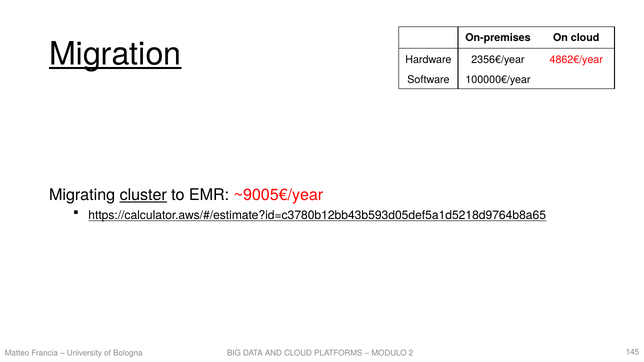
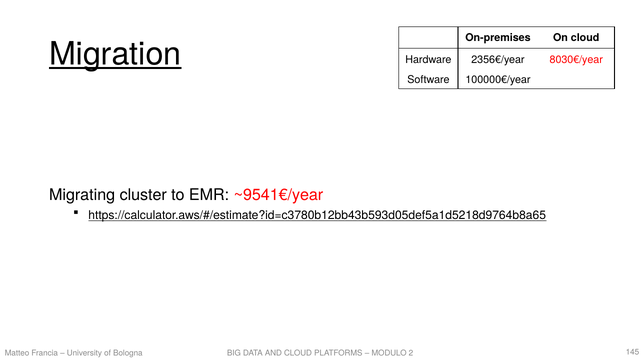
4862€/year: 4862€/year -> 8030€/year (576, 60)
cluster underline: present -> none (143, 195)
~9005€/year: ~9005€/year -> ~9541€/year (278, 195)
